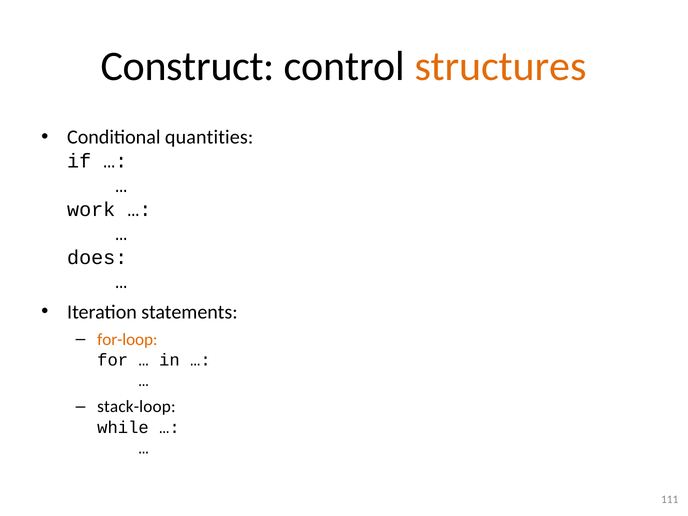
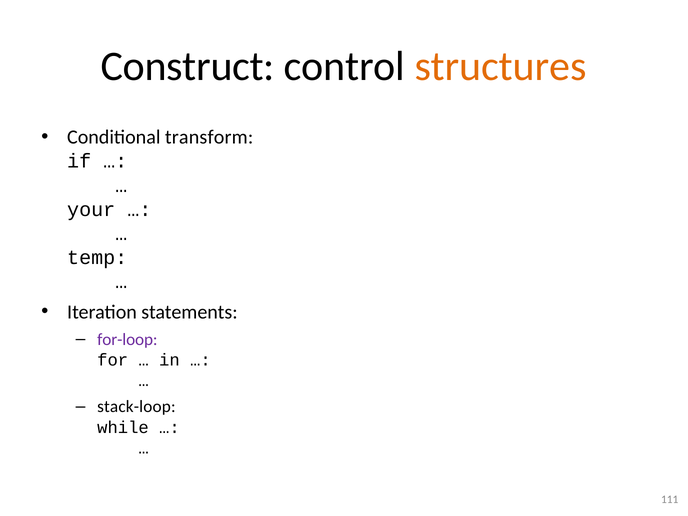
quantities: quantities -> transform (209, 137)
work: work -> your (91, 210)
does: does -> temp (97, 258)
for-loop colour: orange -> purple (127, 339)
